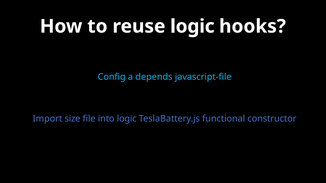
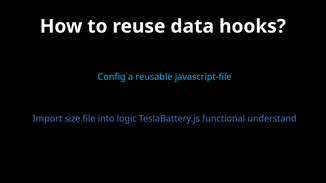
reuse logic: logic -> data (192, 26)
depends: depends -> reusable (154, 77)
constructor: constructor -> understand (272, 119)
